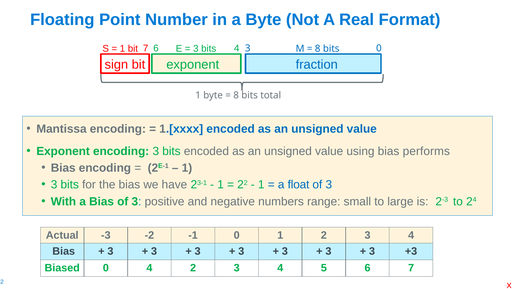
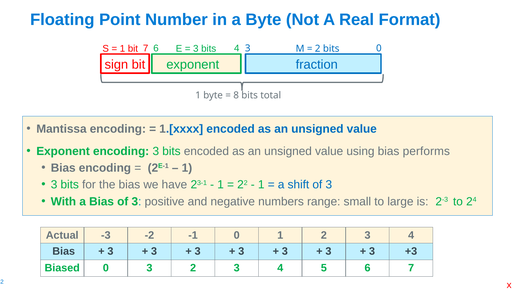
8: 8 -> 2 (318, 49)
float: float -> shift (298, 185)
Biased 0 4: 4 -> 3 (149, 268)
